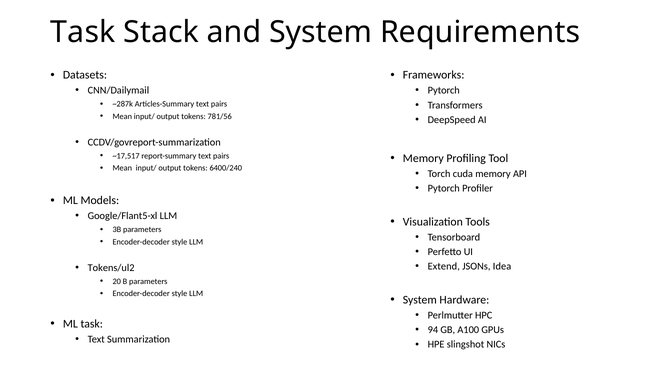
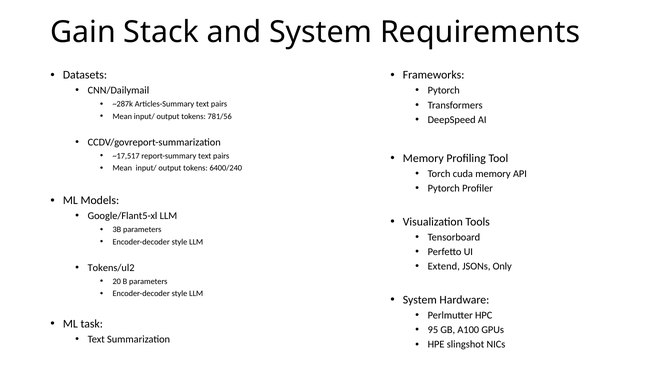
Task: Task -> Gain (83, 32)
Idea: Idea -> Only (502, 266)
94: 94 -> 95 (433, 329)
